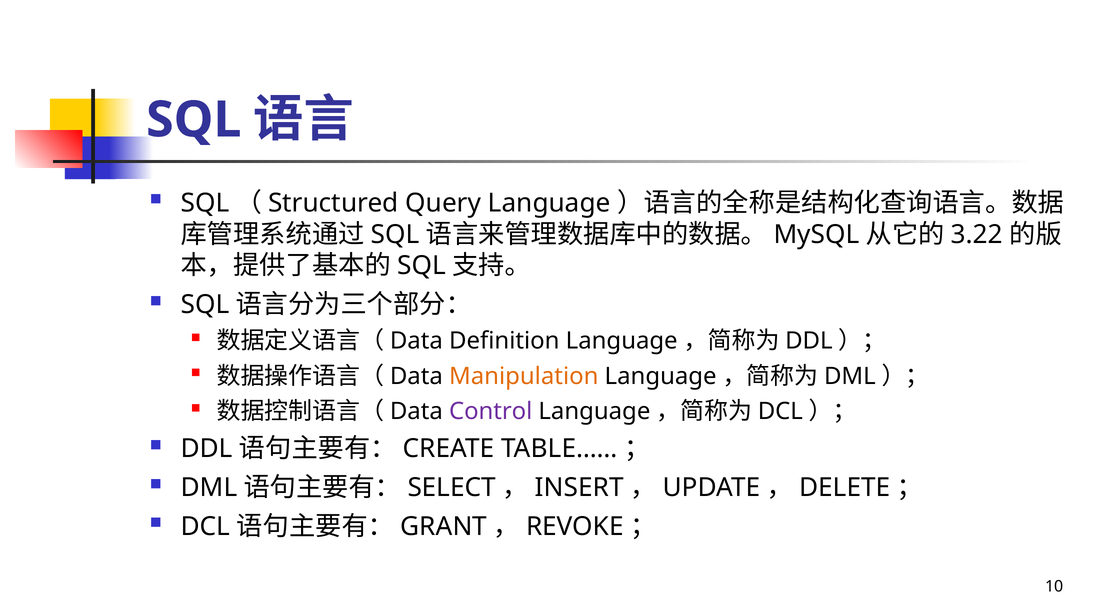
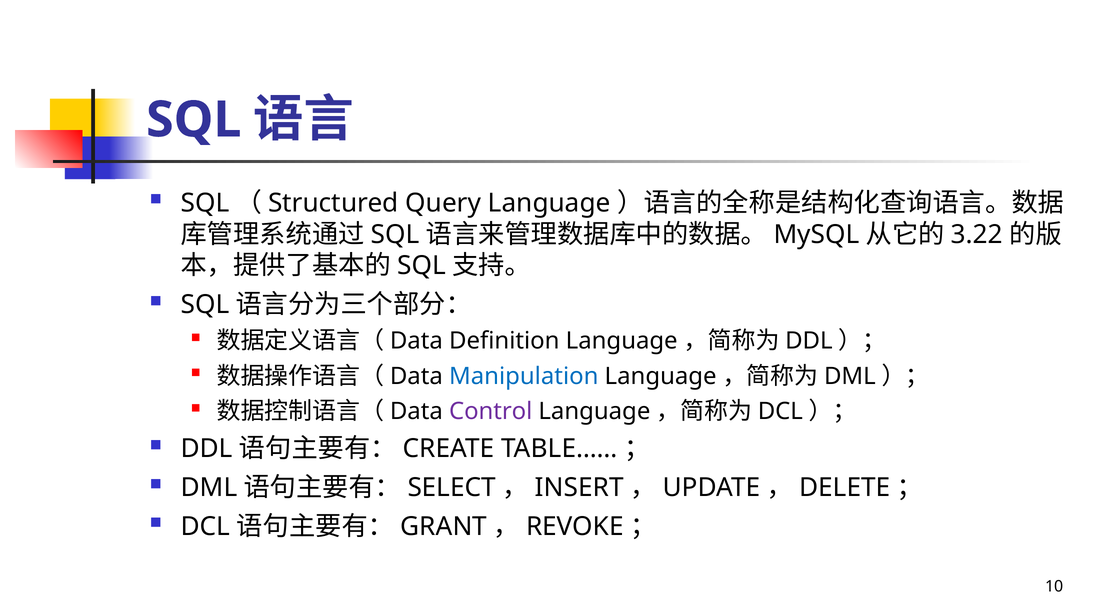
Manipulation colour: orange -> blue (524, 376)
